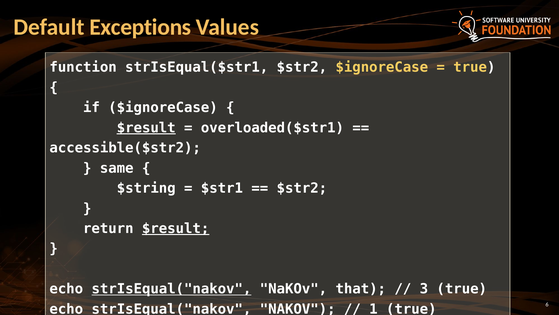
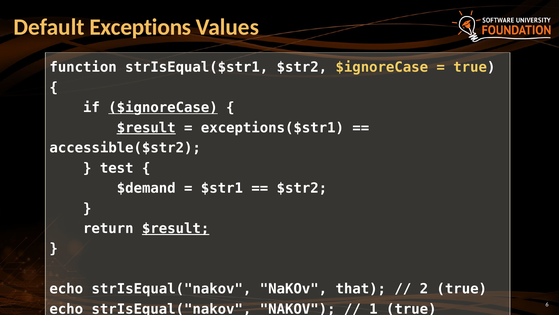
$ignoreCase underline: none -> present (163, 107)
overloaded($str1: overloaded($str1 -> exceptions($str1 (272, 128)
same: same -> test (117, 168)
$string: $string -> $demand (146, 188)
strIsEqual("nakov underline: present -> none (171, 289)
3: 3 -> 2 (424, 289)
